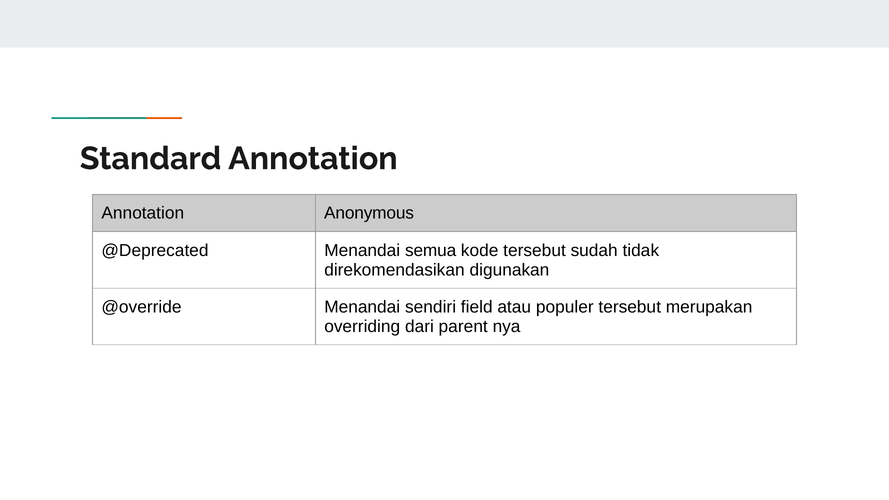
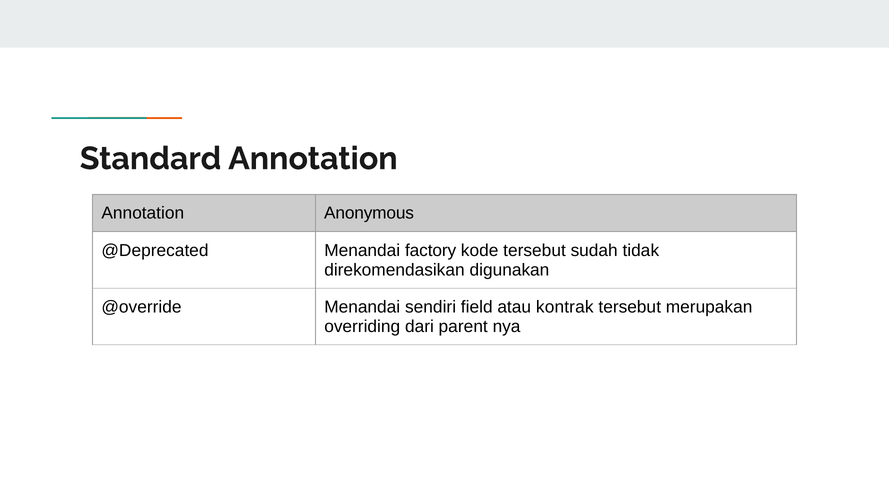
semua: semua -> factory (431, 250)
populer: populer -> kontrak (565, 307)
